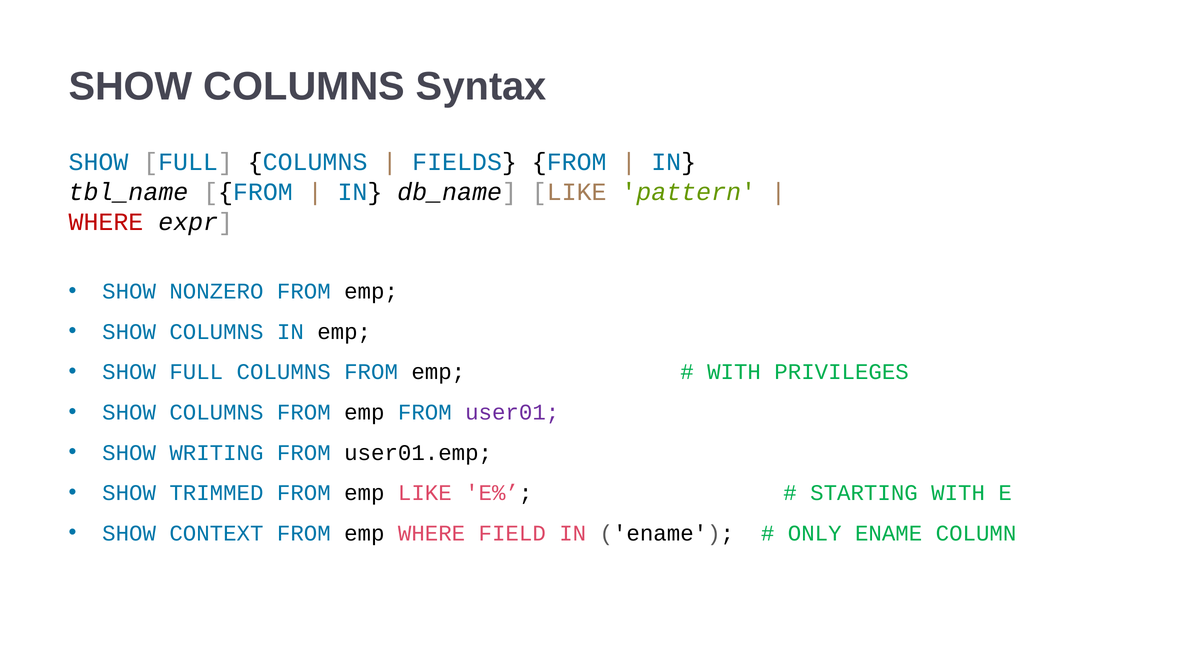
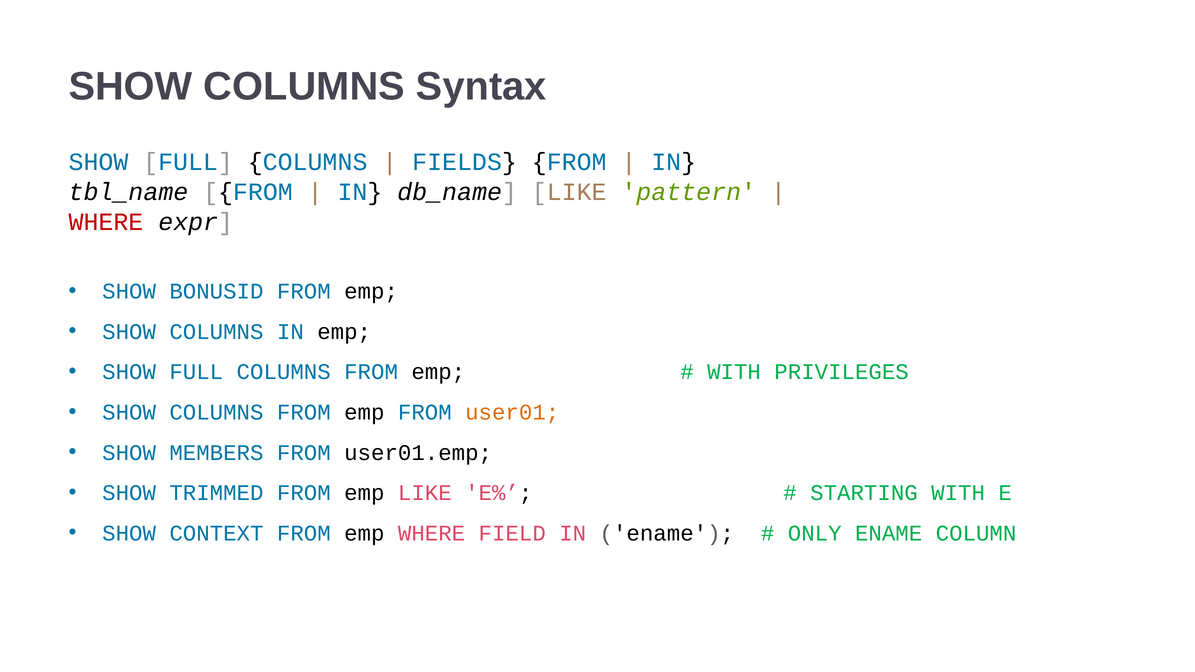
NONZERO: NONZERO -> BONUSID (216, 291)
user01 colour: purple -> orange (512, 412)
WRITING: WRITING -> MEMBERS (216, 453)
